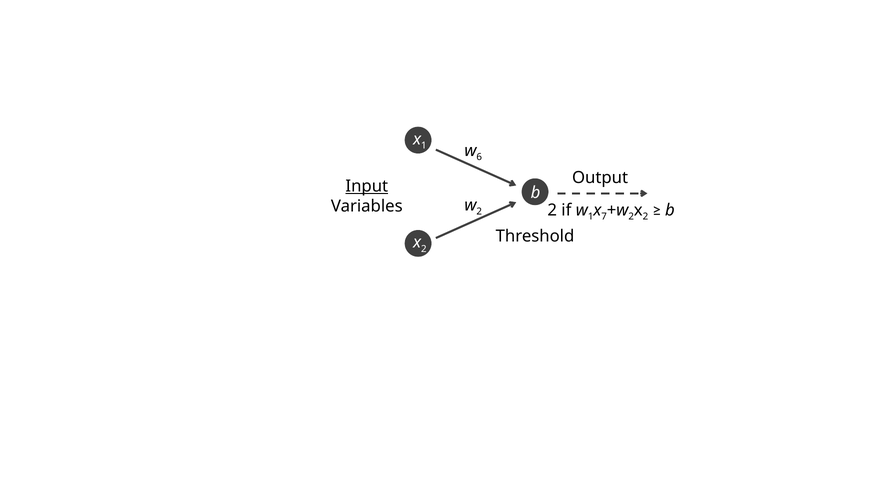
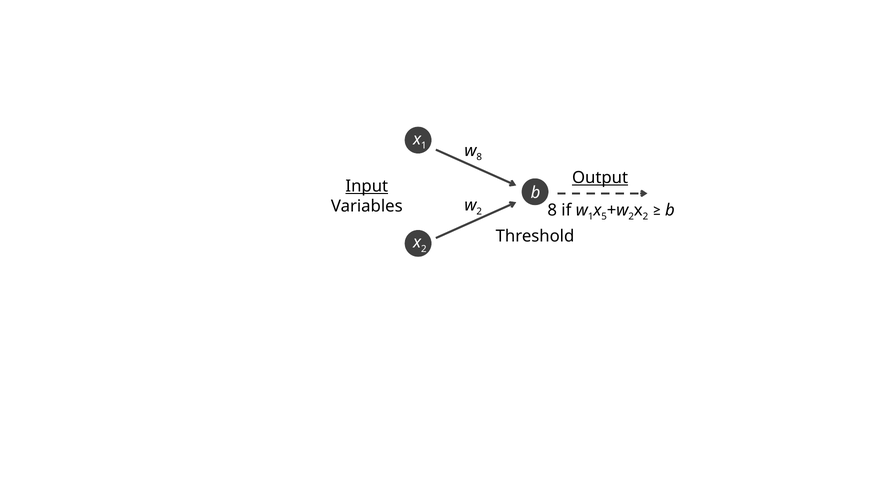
6: 6 -> 8 (479, 157)
Output underline: none -> present (600, 178)
2: 2 -> 8 (552, 210)
7: 7 -> 5 (604, 217)
